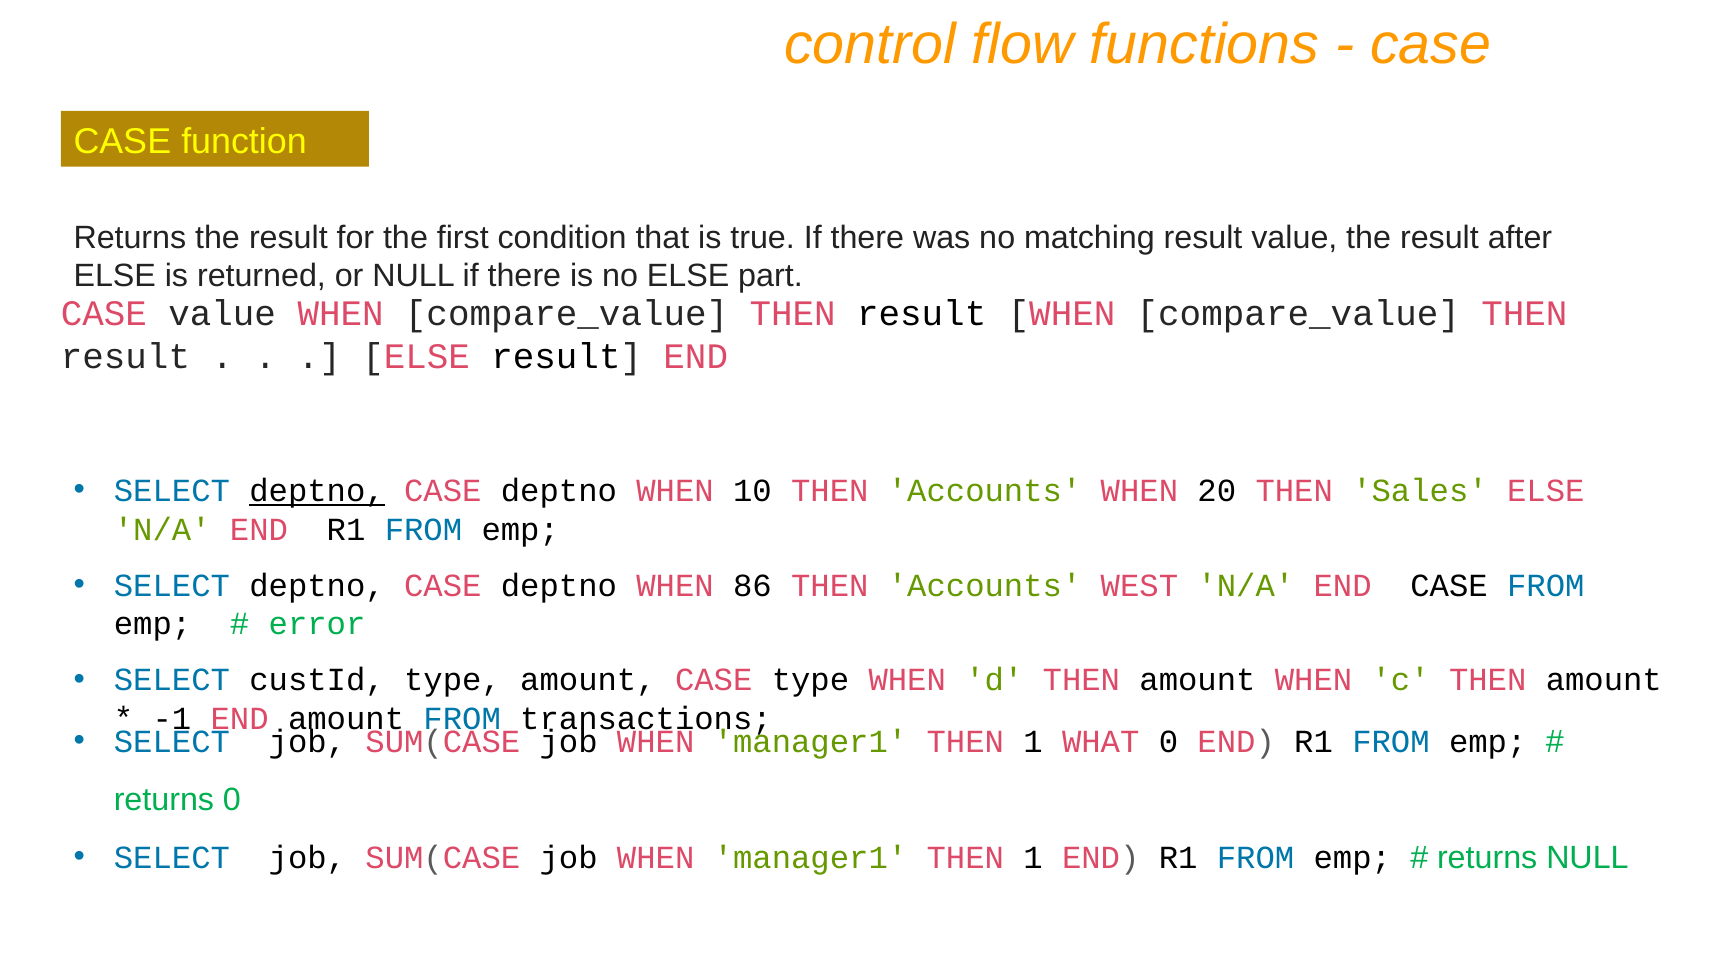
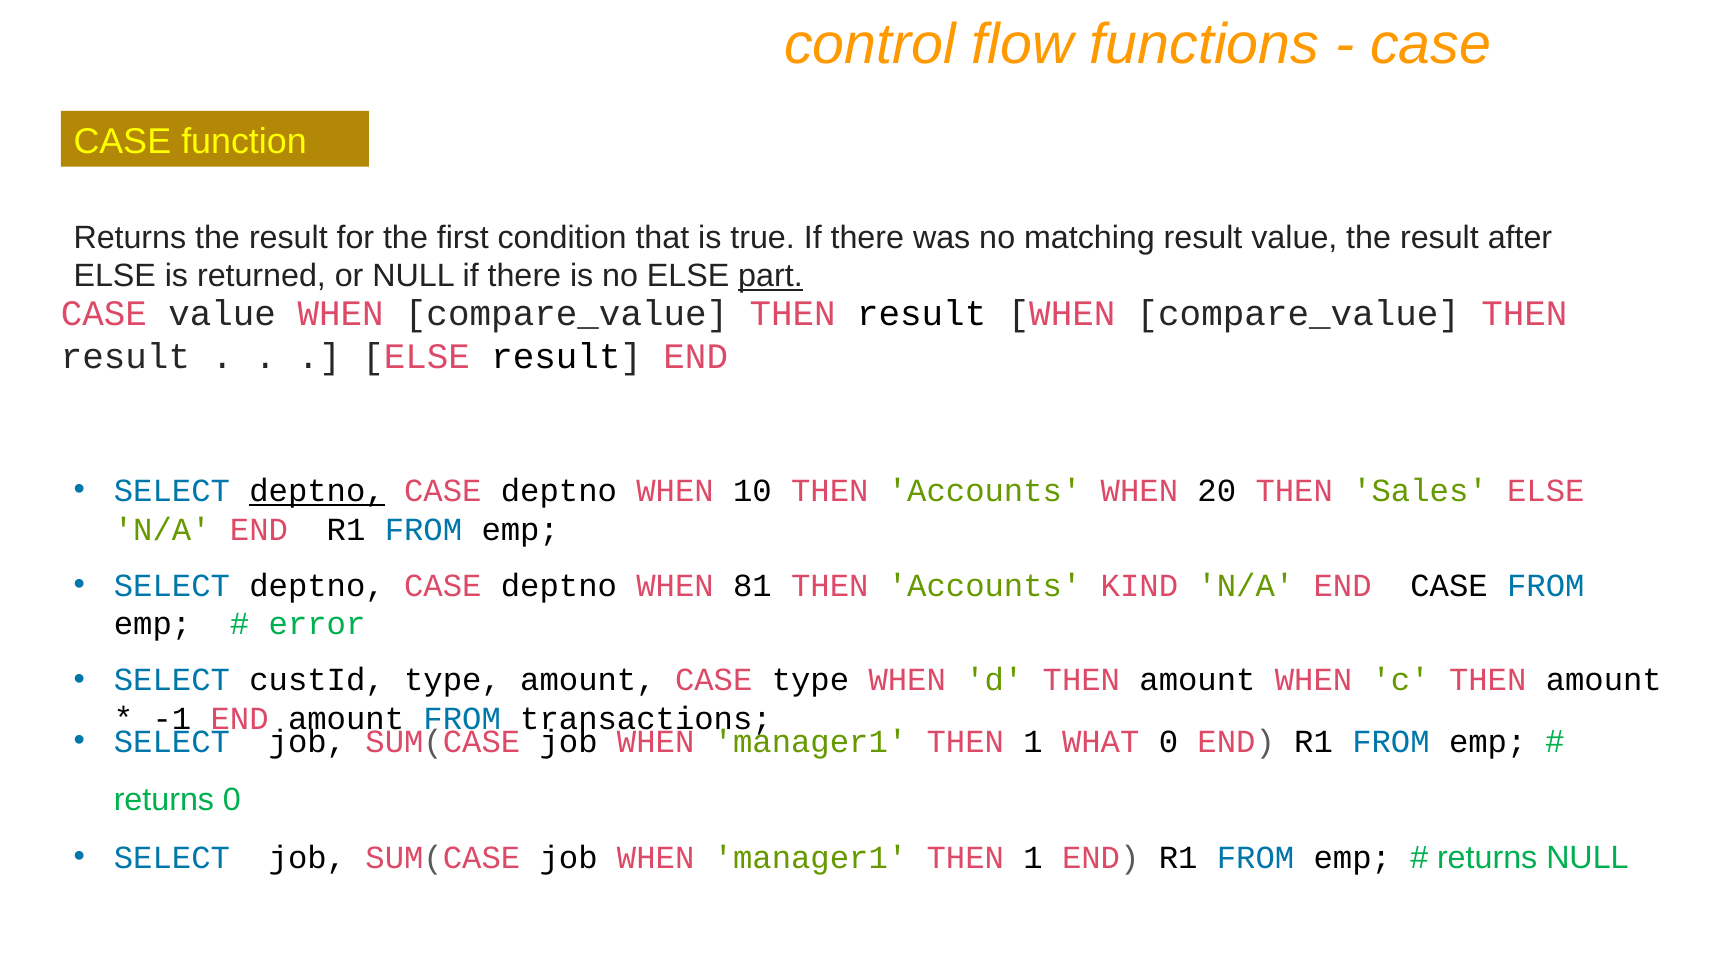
part underline: none -> present (771, 276)
86: 86 -> 81 (752, 586)
WEST: WEST -> KIND (1139, 586)
